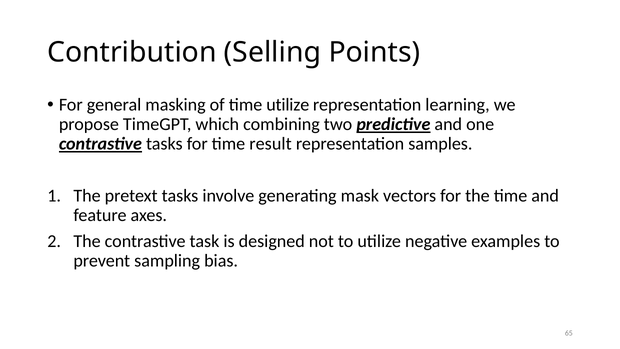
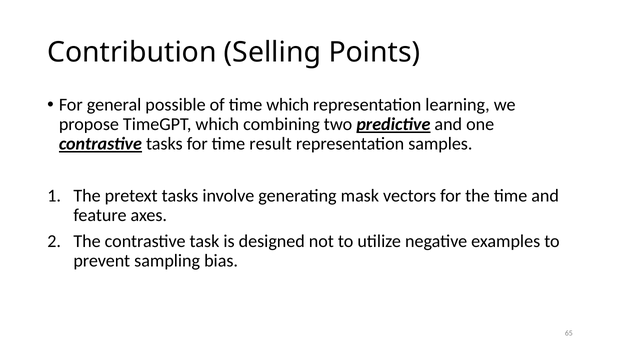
masking: masking -> possible (175, 105)
time utilize: utilize -> which (288, 105)
